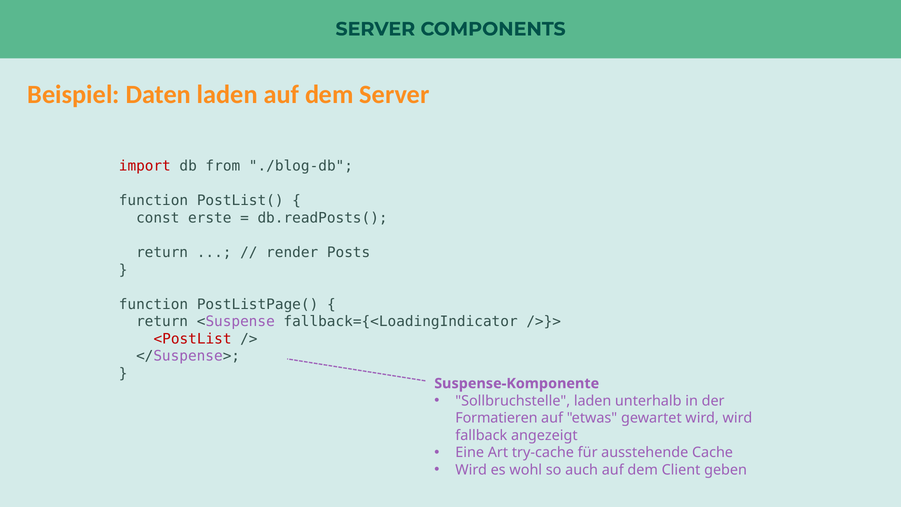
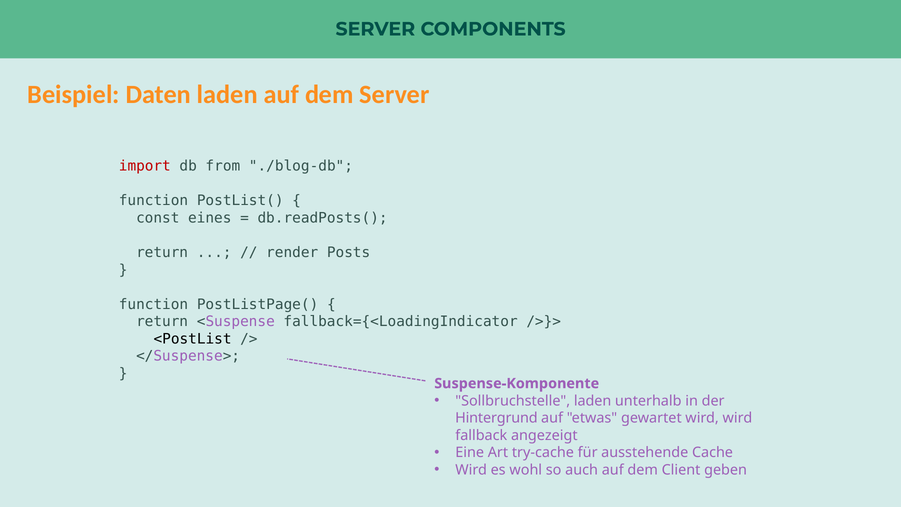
erste: erste -> eines (210, 218)
<PostList colour: red -> black (193, 339)
Formatieren: Formatieren -> Hintergrund (496, 418)
